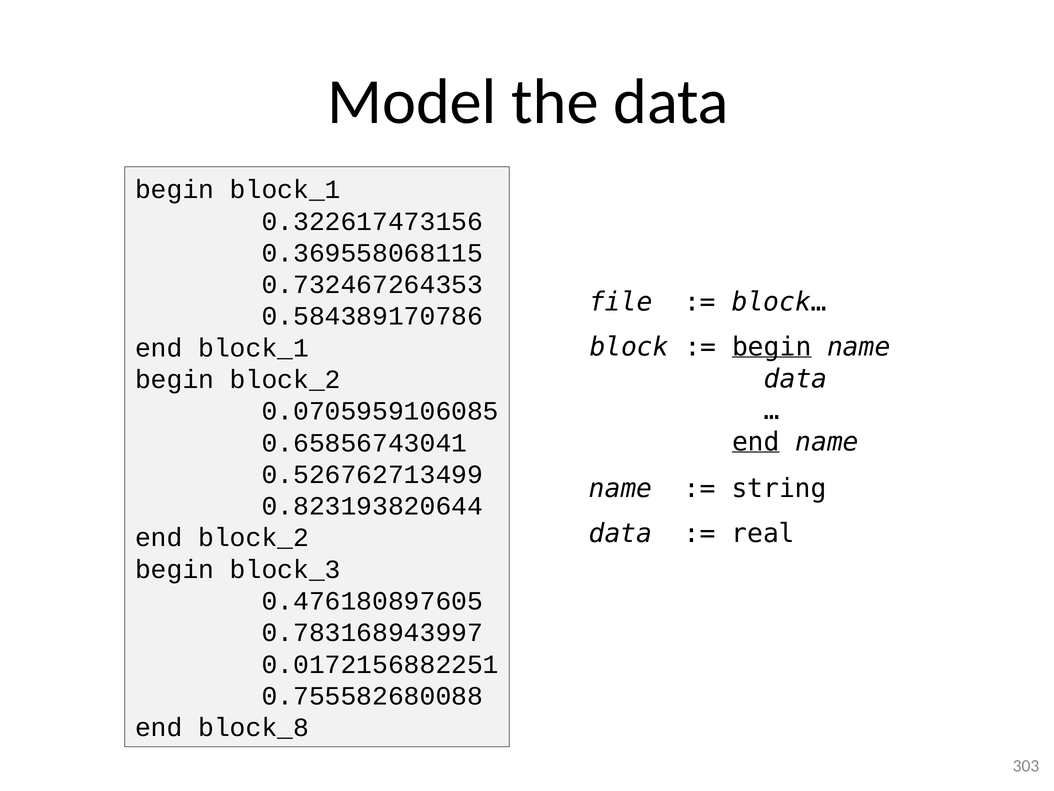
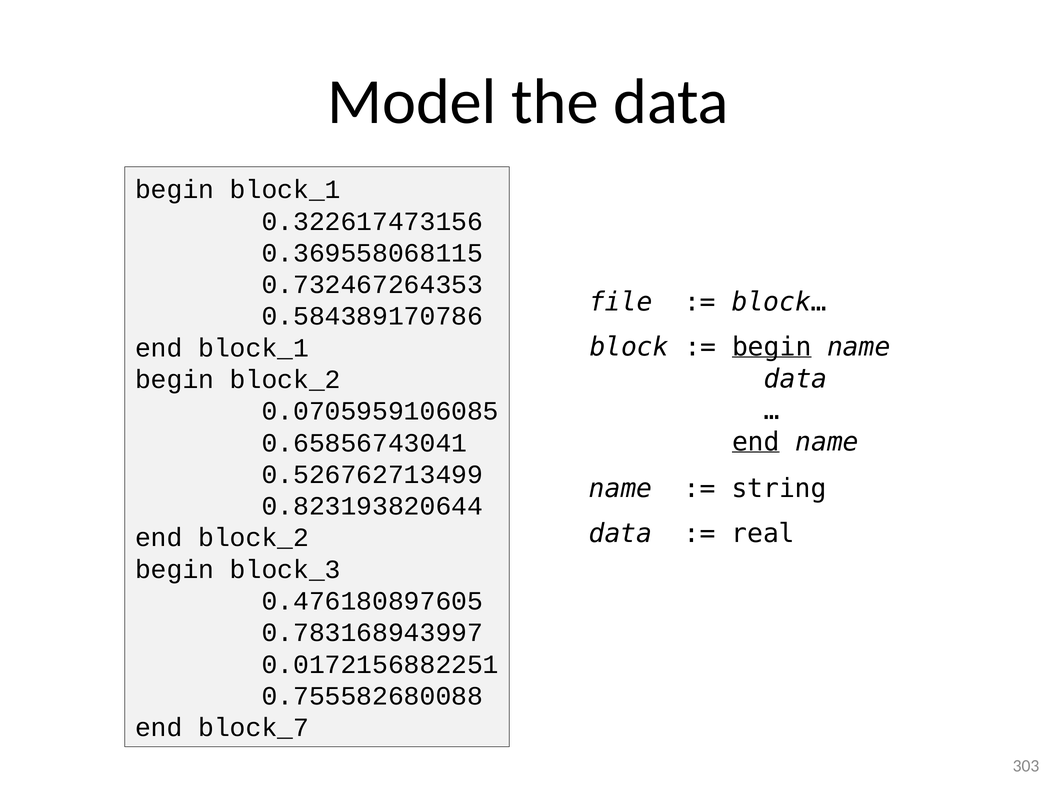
block_8: block_8 -> block_7 (254, 727)
